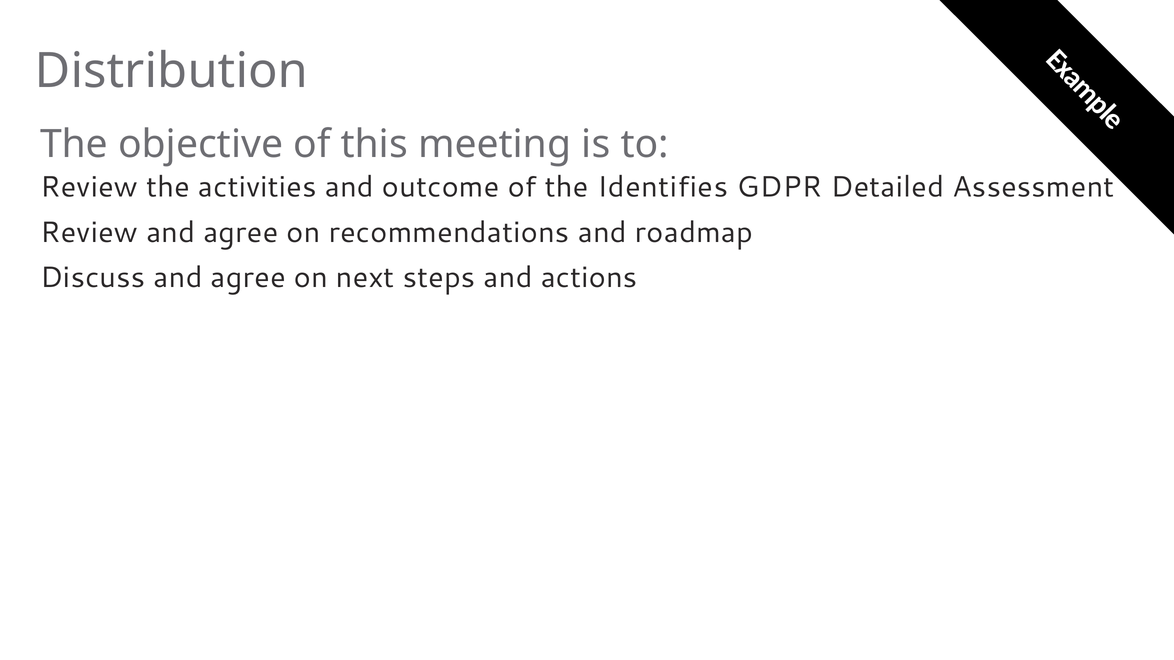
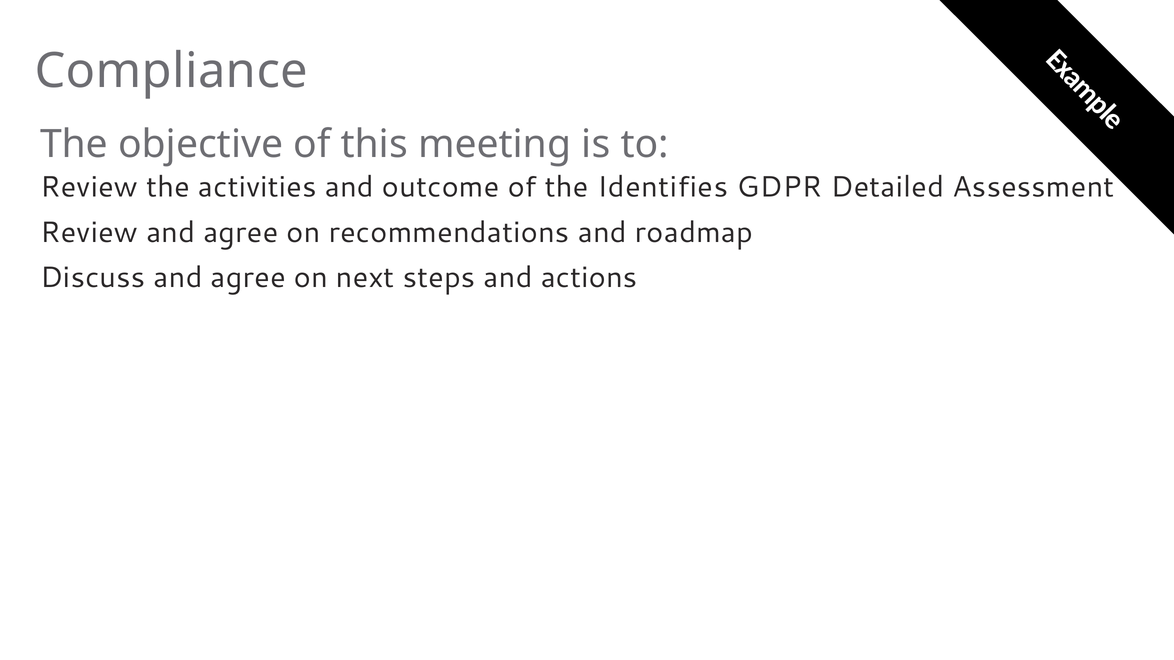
Distribution: Distribution -> Compliance (171, 71)
